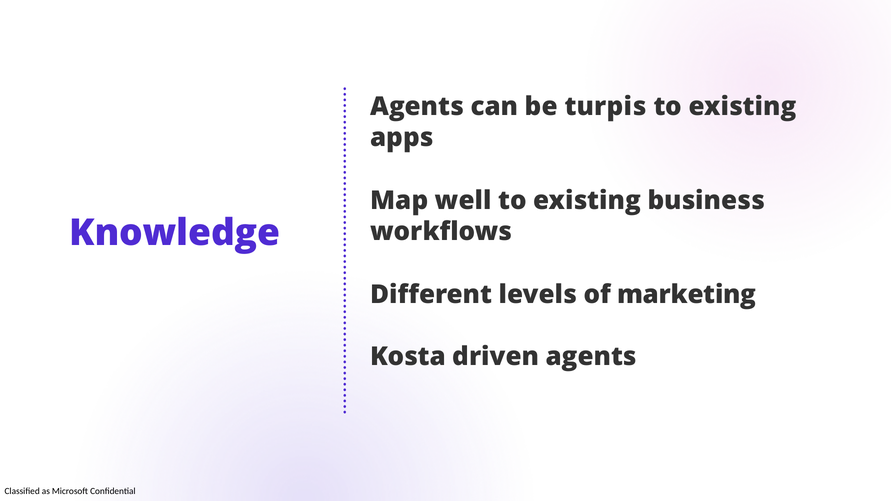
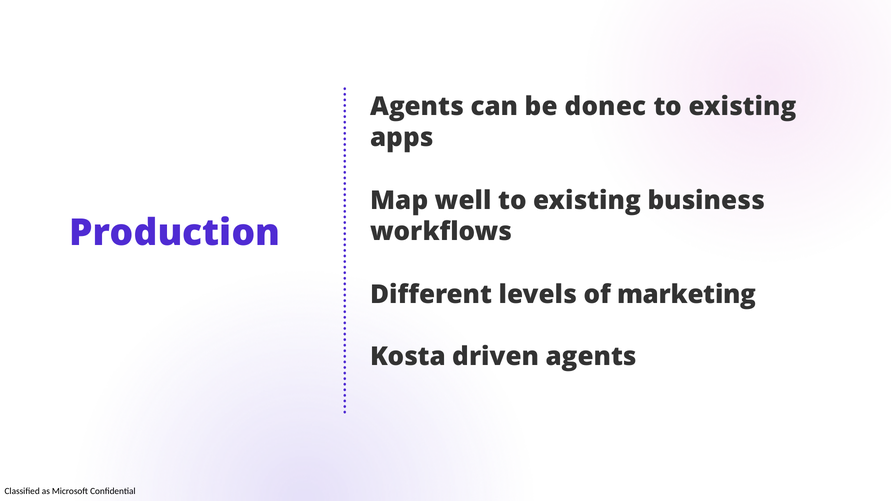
turpis: turpis -> donec (606, 107)
Knowledge: Knowledge -> Production (175, 233)
